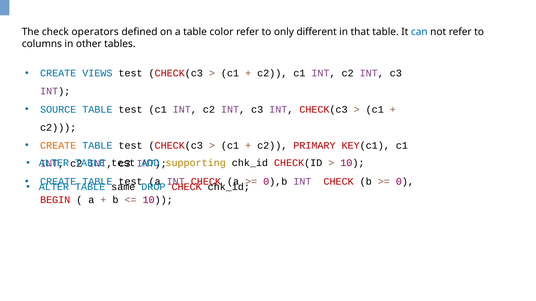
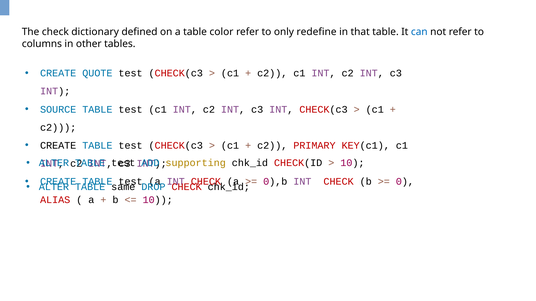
operators: operators -> dictionary (95, 32)
different: different -> redefine (317, 32)
VIEWS: VIEWS -> QUOTE (97, 73)
CREATE colour: orange -> black (58, 146)
BEGIN: BEGIN -> ALIAS (55, 200)
